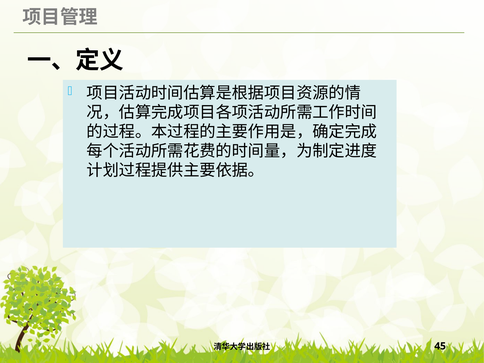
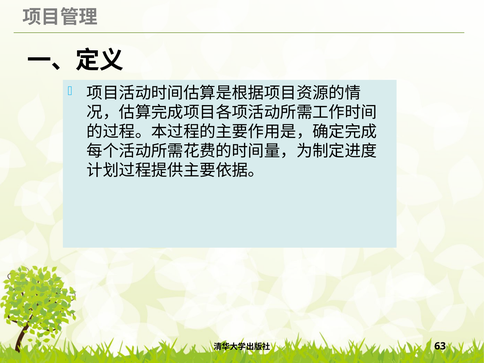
45: 45 -> 63 (440, 346)
